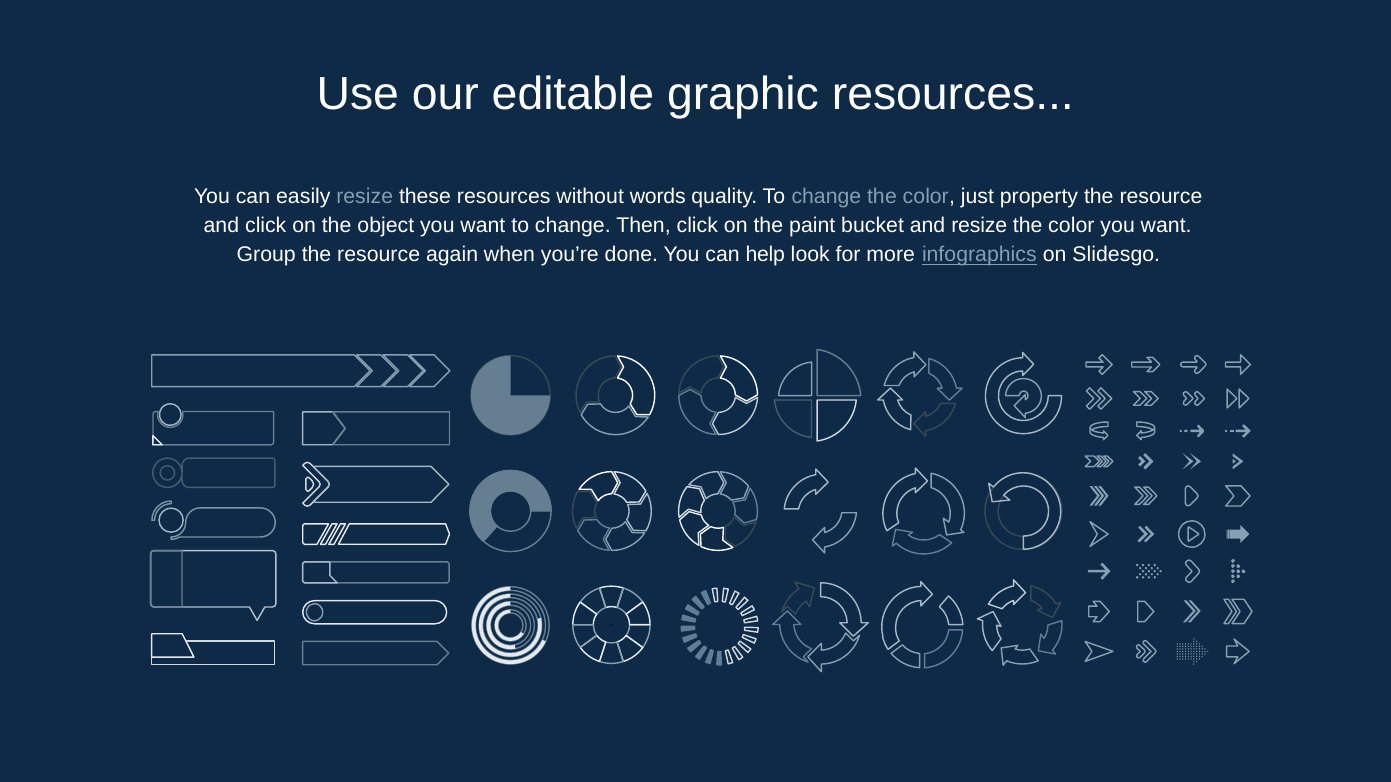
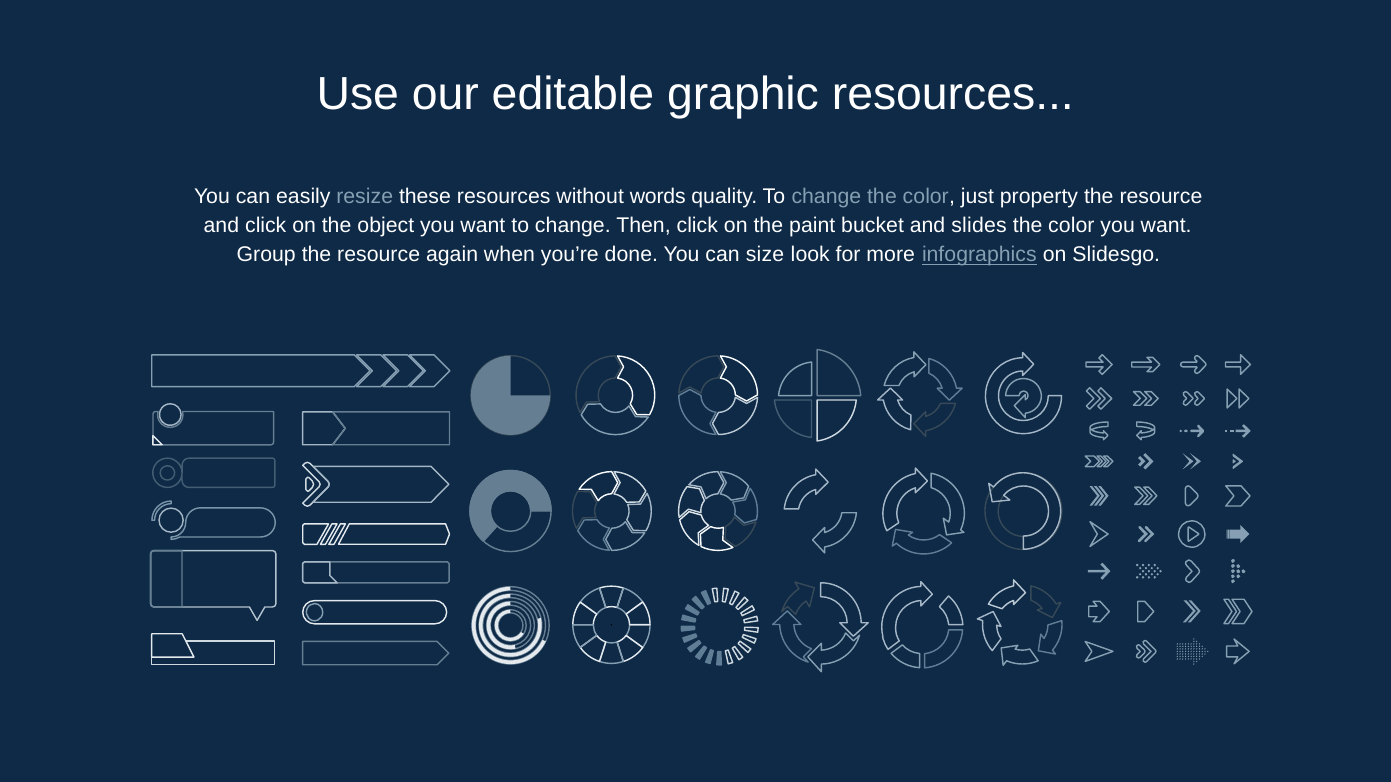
and resize: resize -> slides (979, 226)
help: help -> size (765, 255)
